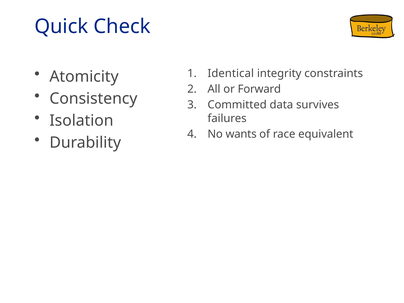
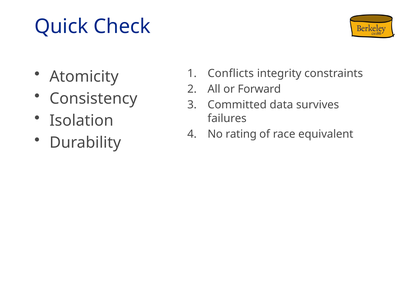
Identical: Identical -> Conflicts (231, 74)
wants: wants -> rating (241, 134)
